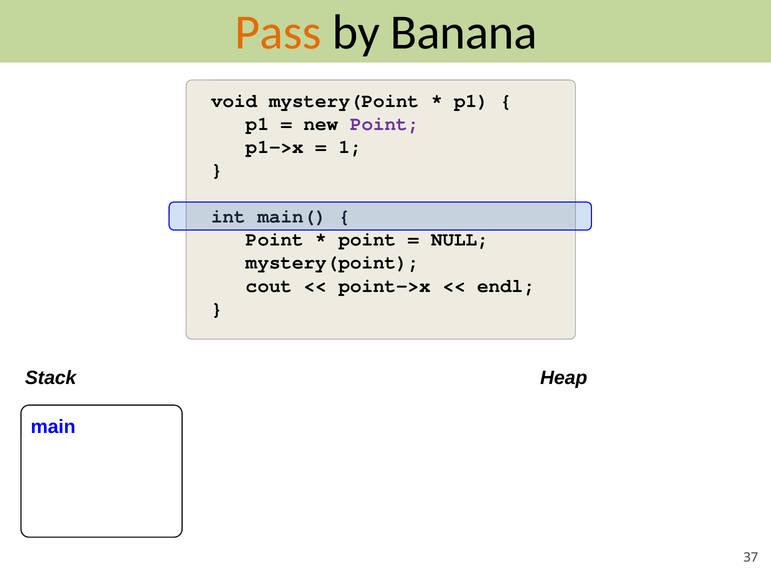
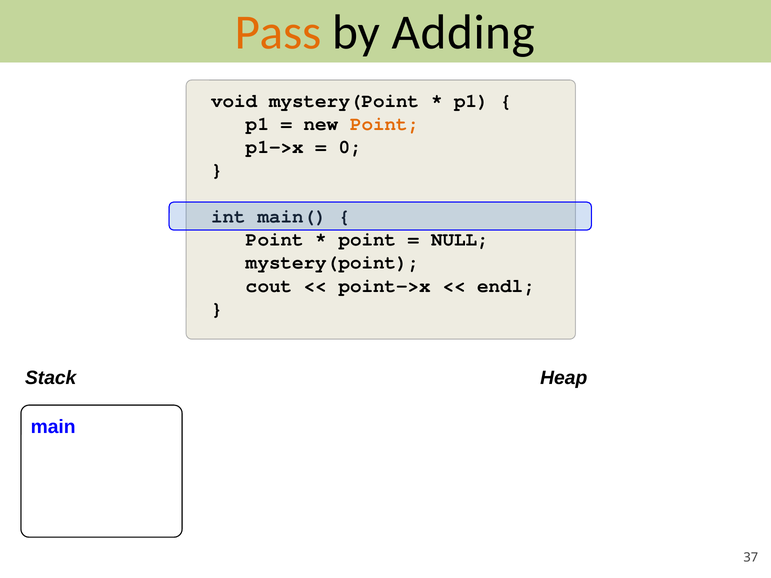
Banana: Banana -> Adding (463, 32)
Point colour: purple -> orange (385, 124)
1: 1 -> 0 (350, 147)
